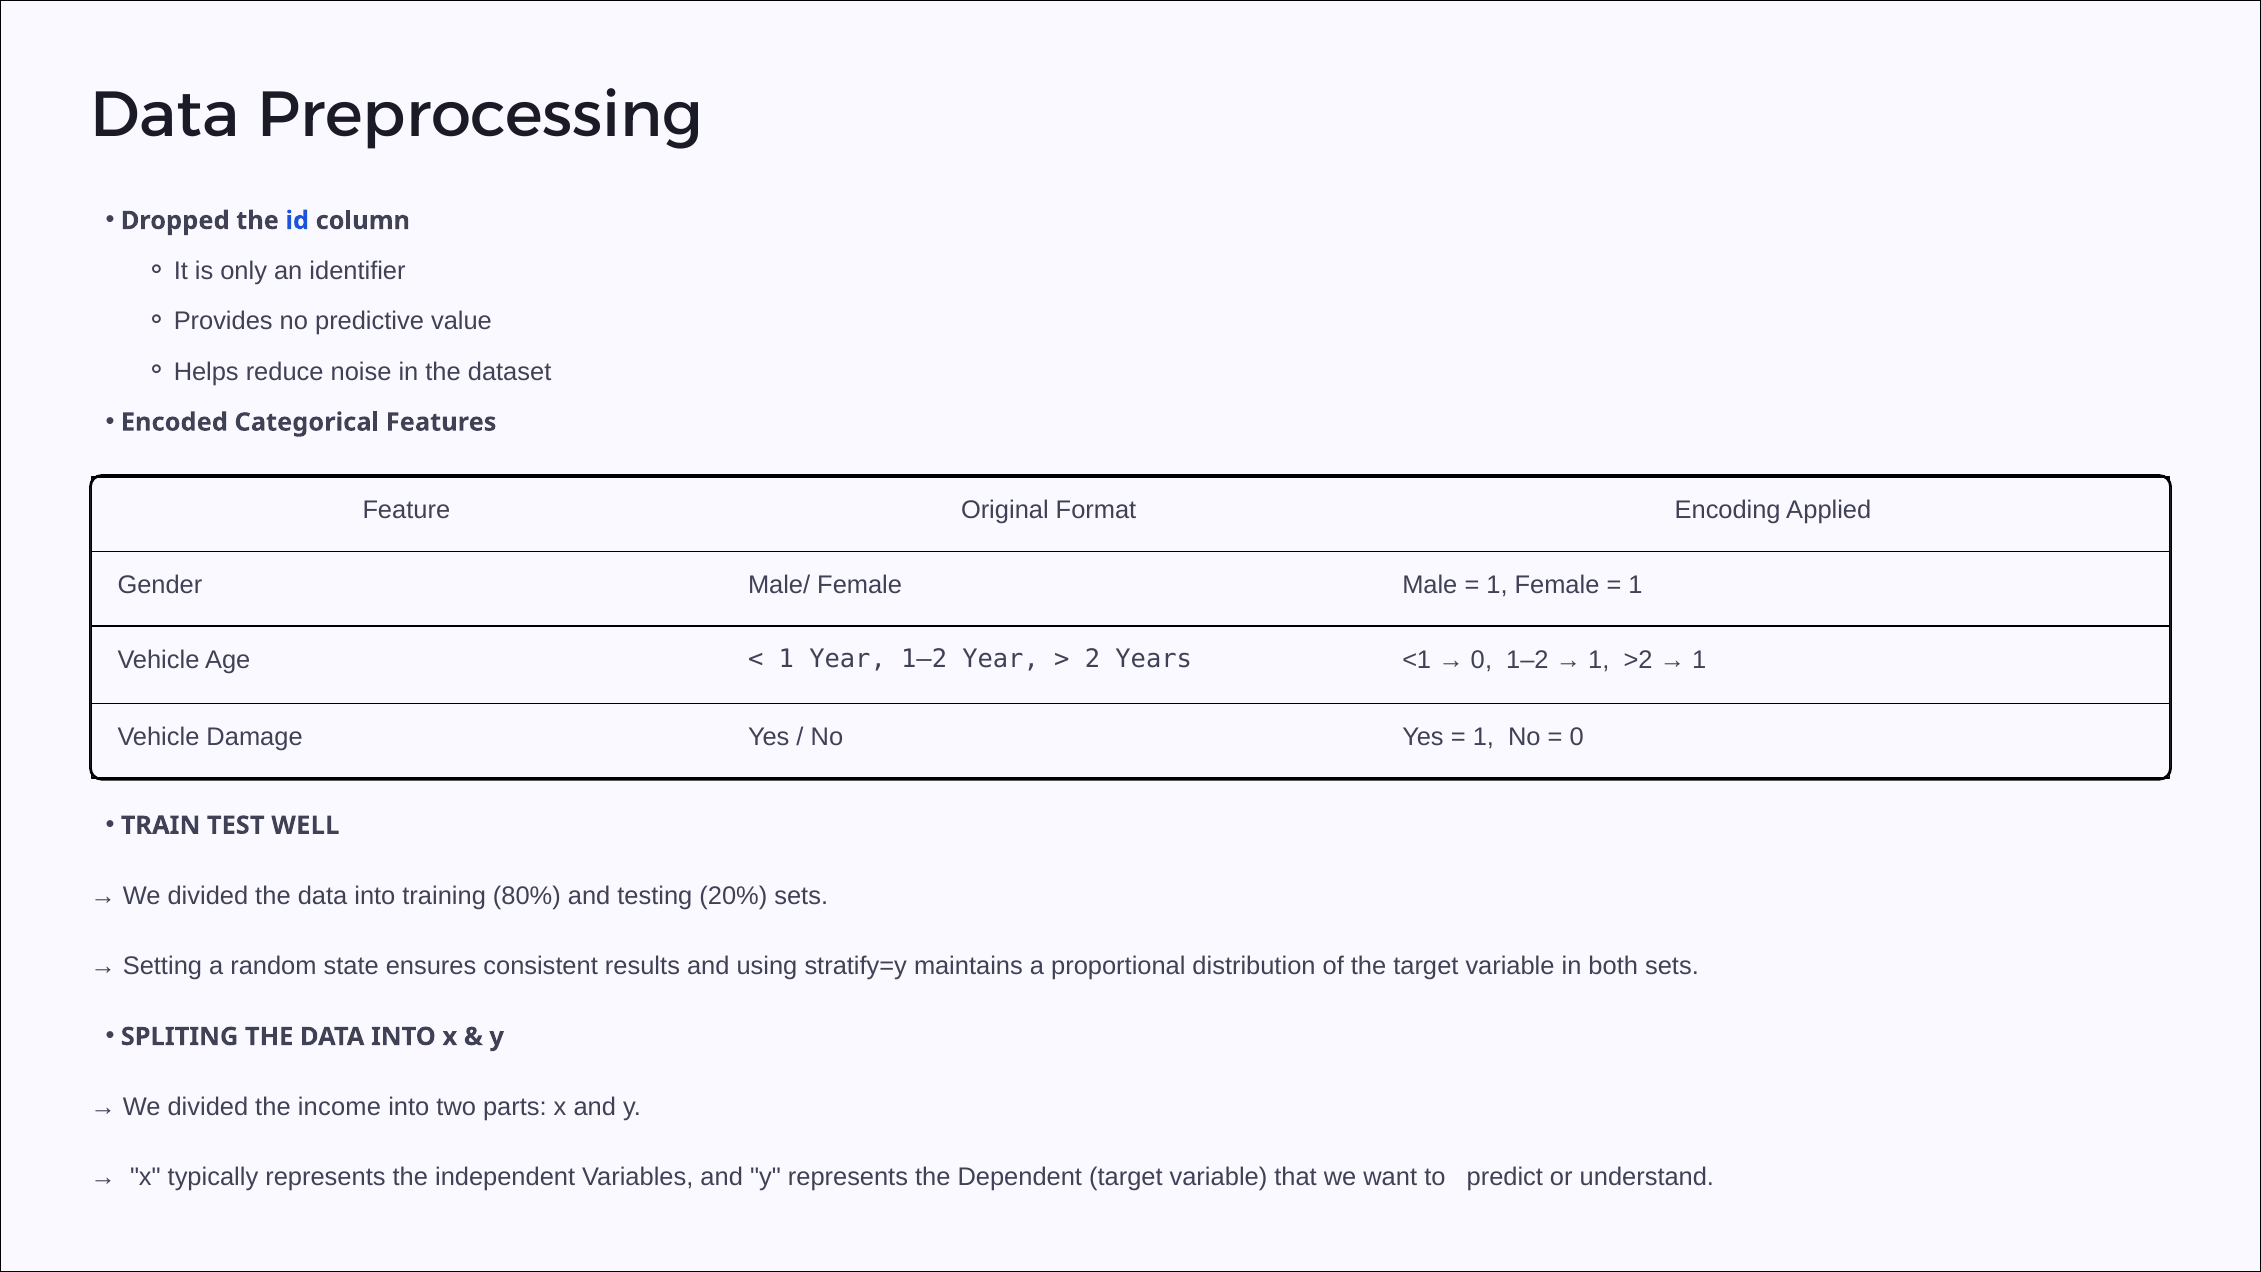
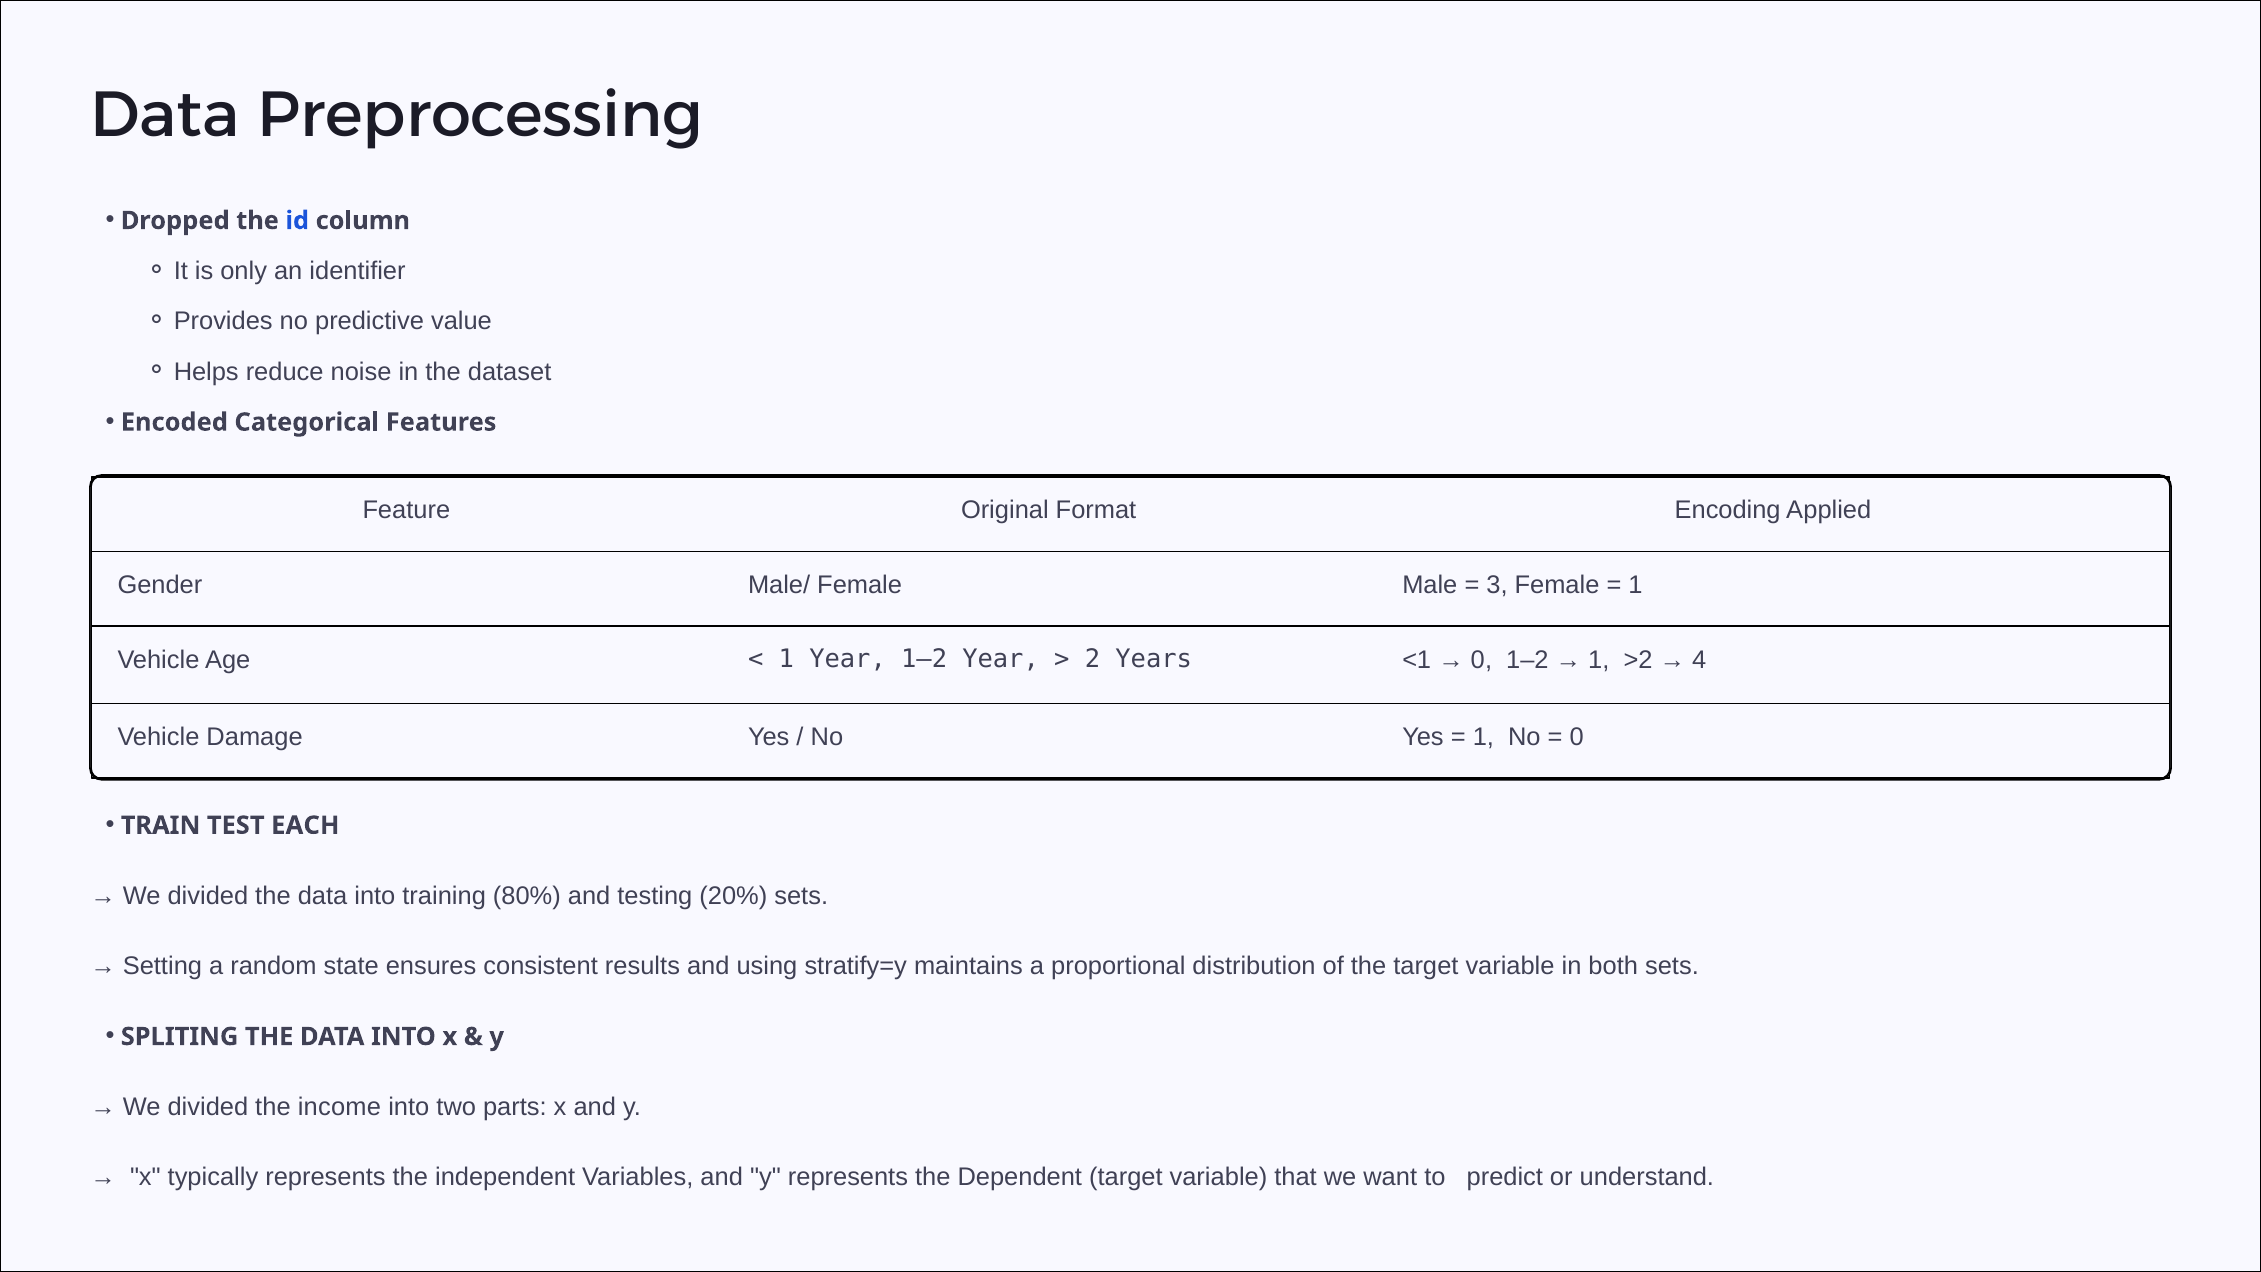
1: 1 -> 3 (1497, 585)
1: 1 -> 4 (1699, 660)
WELL: WELL -> EACH (305, 825)
